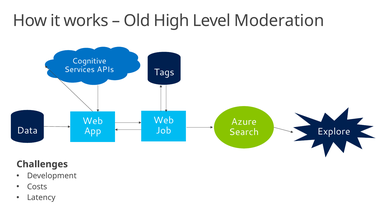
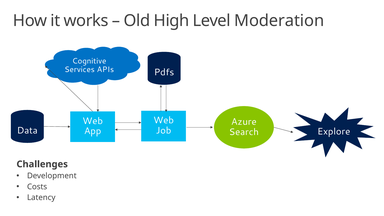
Tags: Tags -> Pdfs (164, 72)
